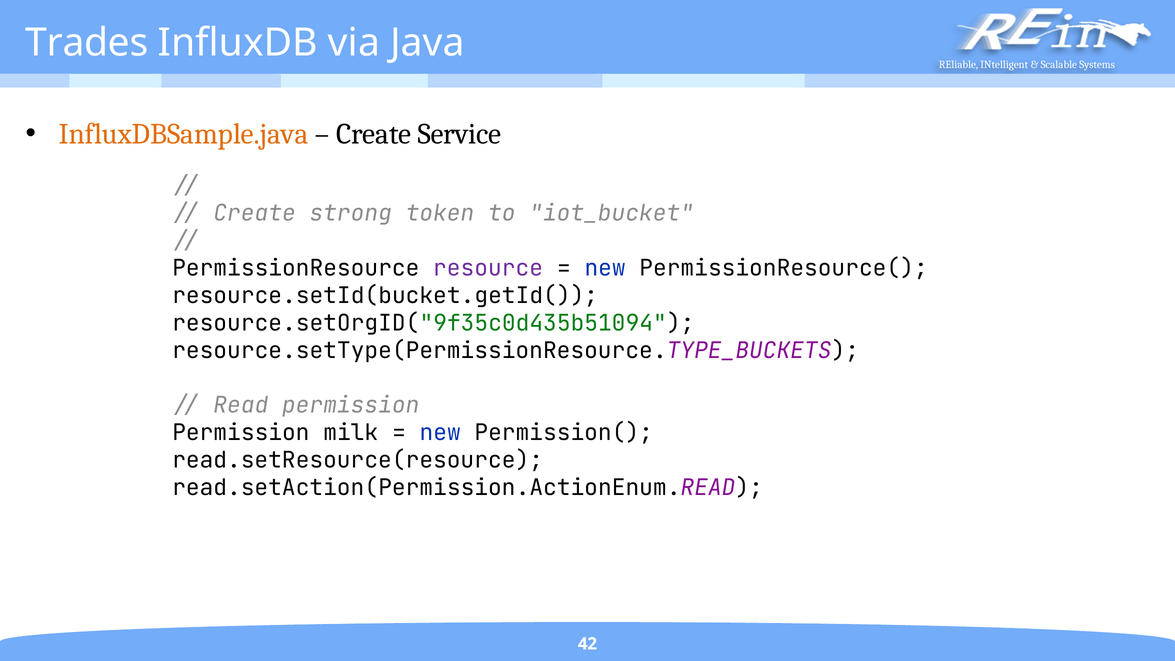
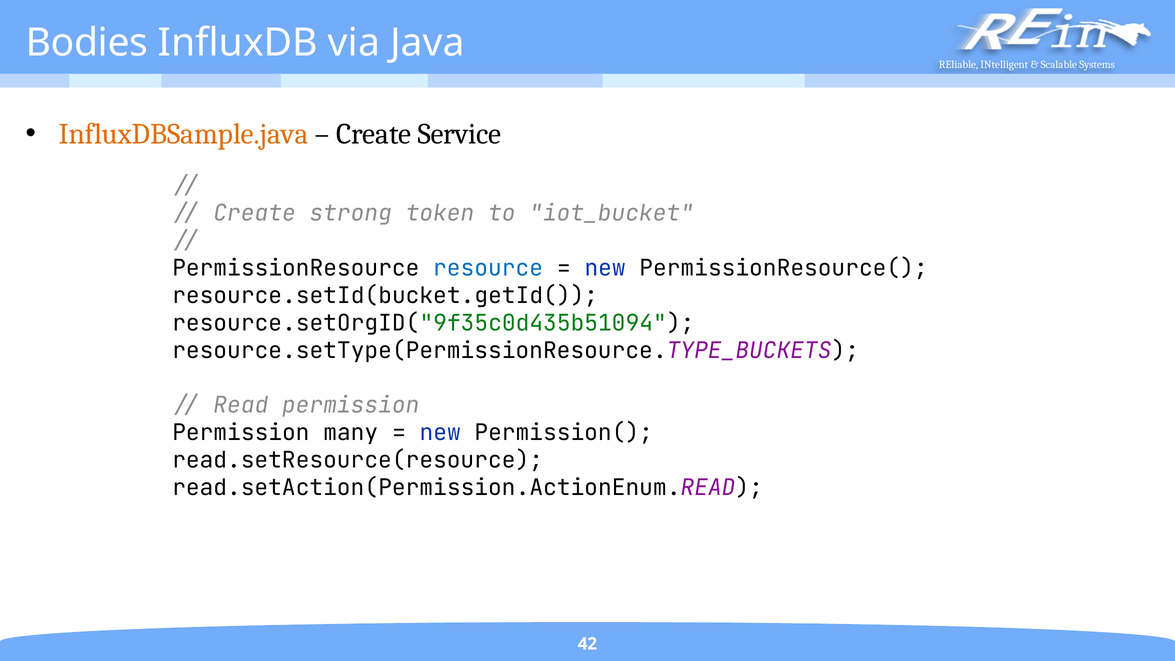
Trades: Trades -> Bodies (87, 43)
resource colour: purple -> blue (488, 268)
milk: milk -> many (351, 433)
